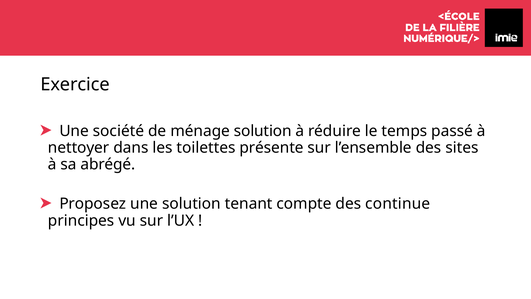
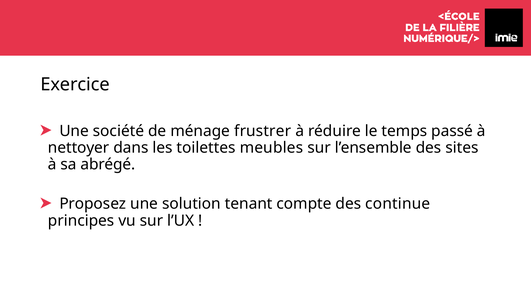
ménage solution: solution -> frustrer (263, 131)
présente: présente -> meubles (271, 148)
